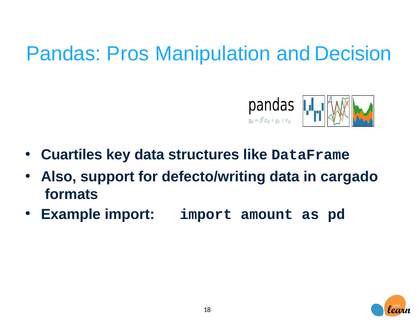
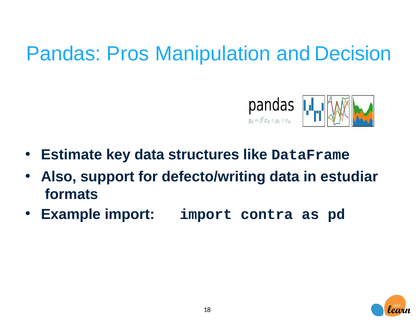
Cuartiles: Cuartiles -> Estimate (72, 155)
cargado: cargado -> estudiar (349, 177)
amount: amount -> contra (267, 214)
